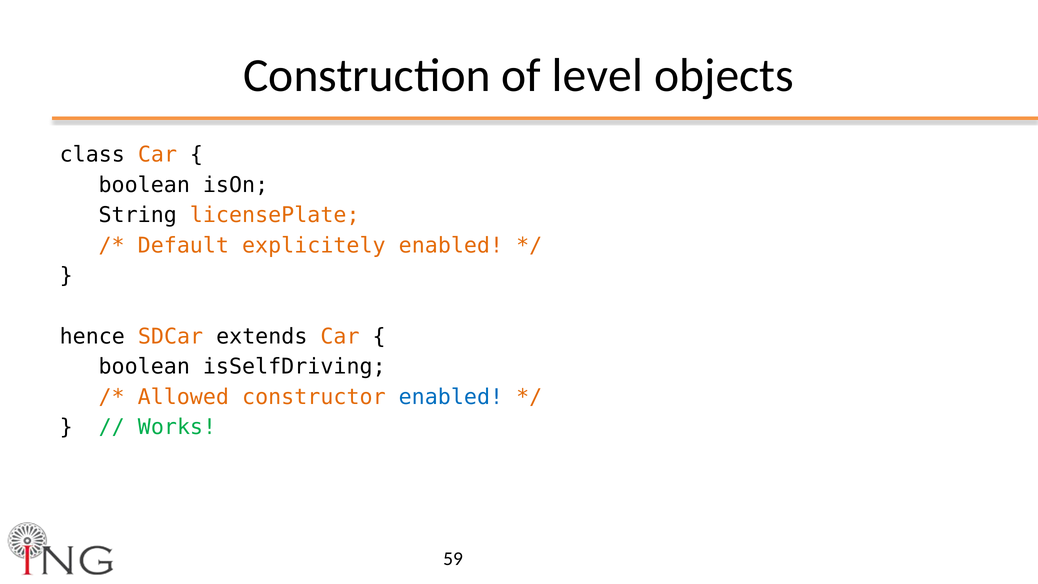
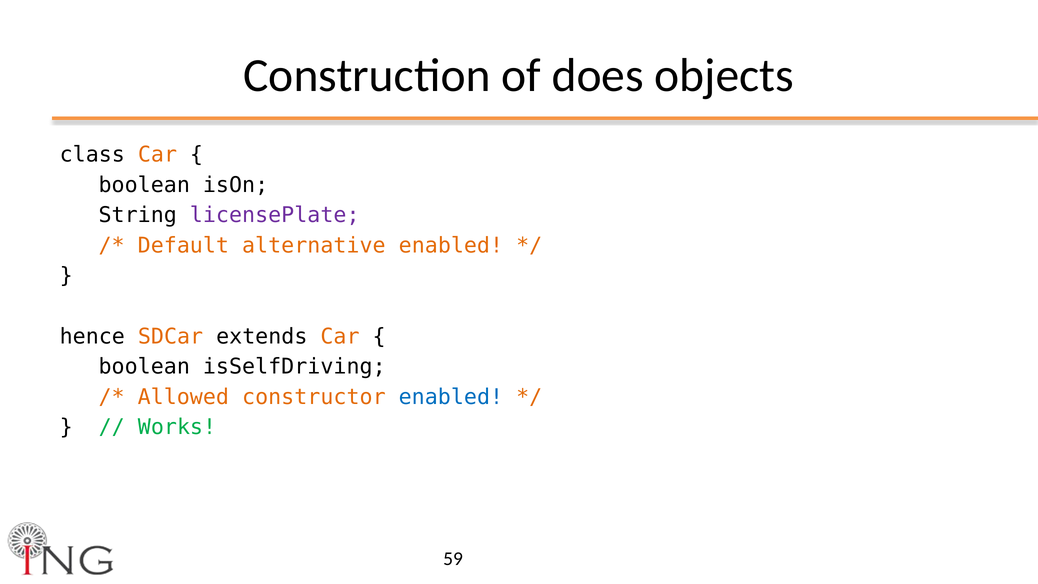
level: level -> does (598, 75)
licensePlate colour: orange -> purple (275, 215)
explicitely: explicitely -> alternative (314, 245)
